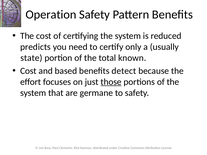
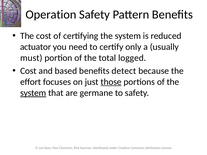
predicts: predicts -> actuator (36, 47)
state: state -> must (31, 58)
known: known -> logged (132, 58)
system underline: none -> present (33, 93)
